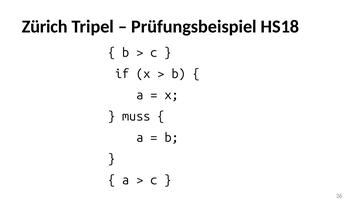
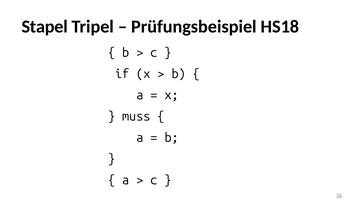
Zürich: Zürich -> Stapel (45, 27)
